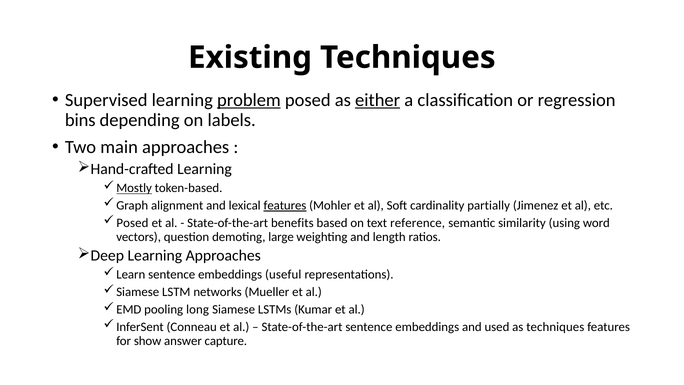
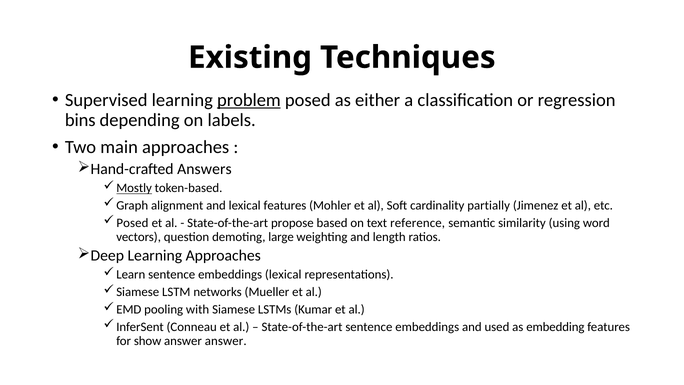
either underline: present -> none (378, 100)
Hand-crafted Learning: Learning -> Answers (204, 169)
features underline: present -> none (285, 205)
benefits: benefits -> propose (292, 223)
embeddings useful: useful -> lexical (283, 275)
long: long -> with (198, 309)
as techniques: techniques -> embedding (555, 327)
answer capture: capture -> answer (226, 341)
